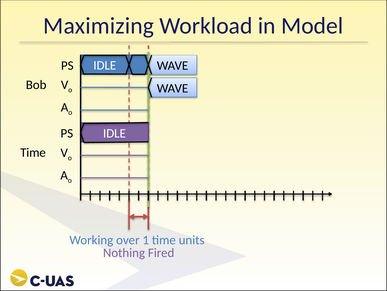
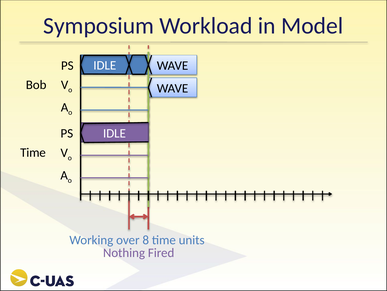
Maximizing: Maximizing -> Symposium (99, 26)
1: 1 -> 8 (146, 240)
